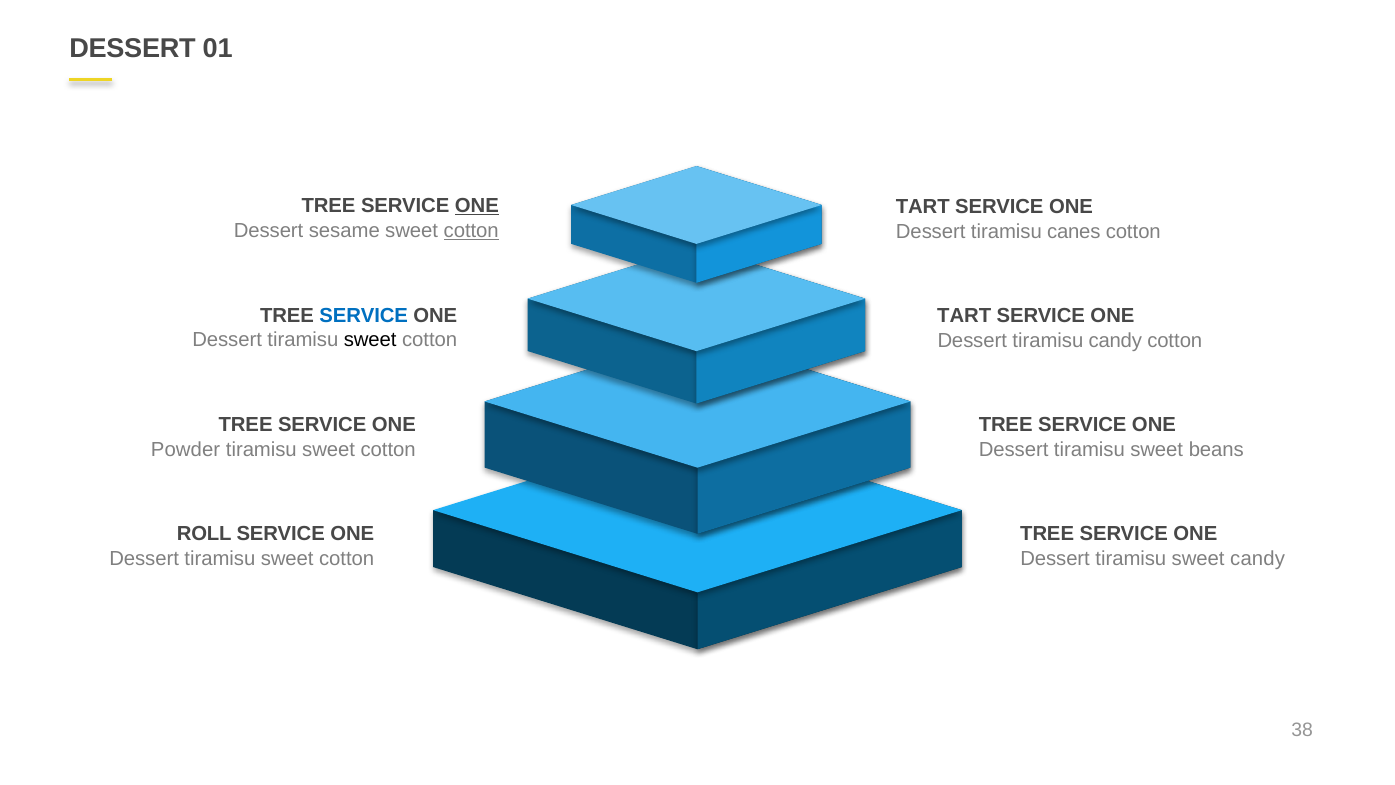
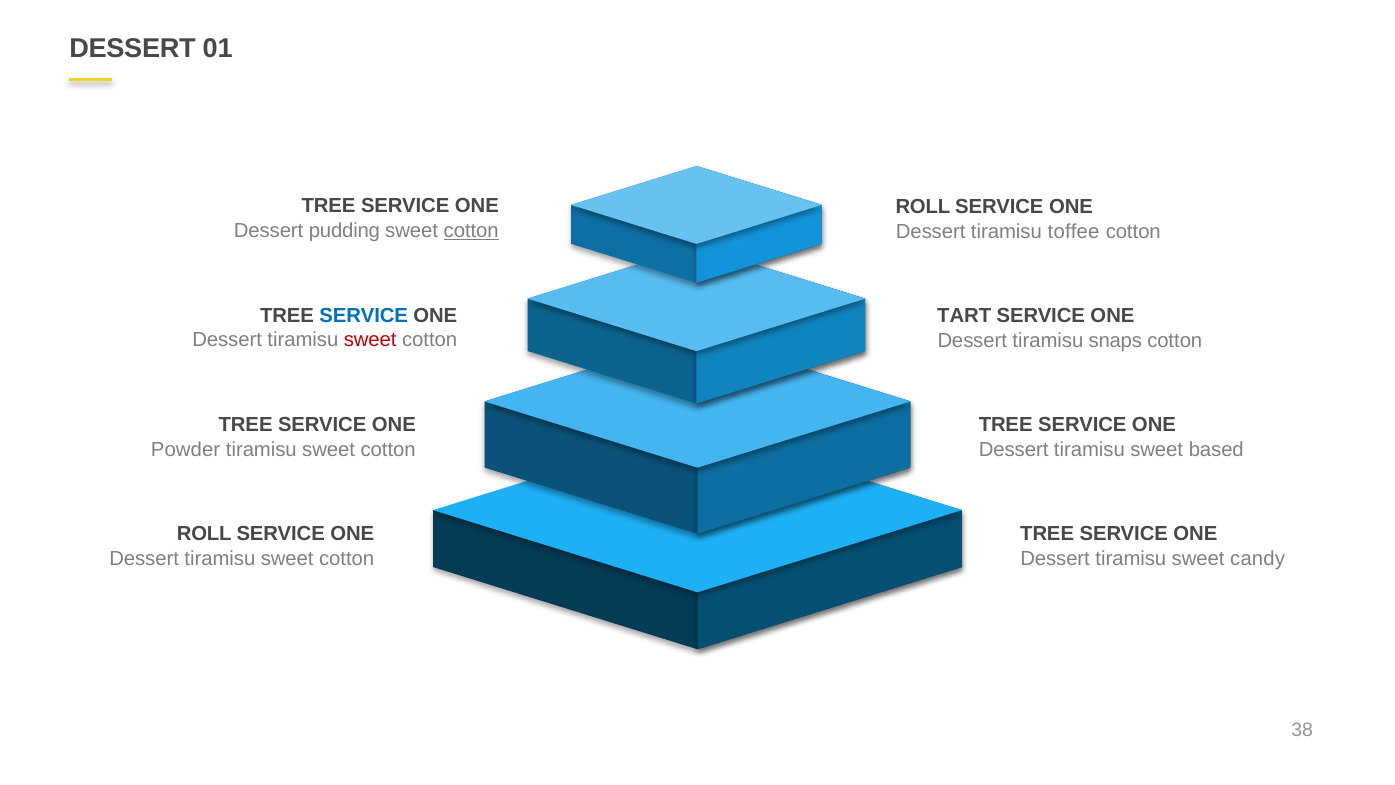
ONE underline: present -> none (477, 206)
TART: TART -> ROLL (923, 207)
sesame: sesame -> pudding (344, 231)
canes: canes -> toffee (1074, 232)
sweet colour: black -> red (370, 340)
tiramisu candy: candy -> snaps (1115, 341)
beans: beans -> based (1216, 450)
